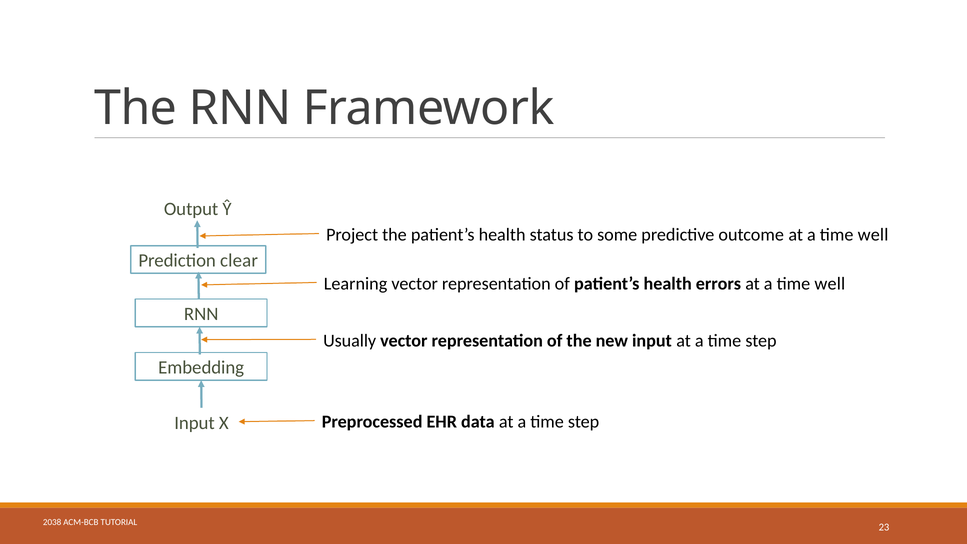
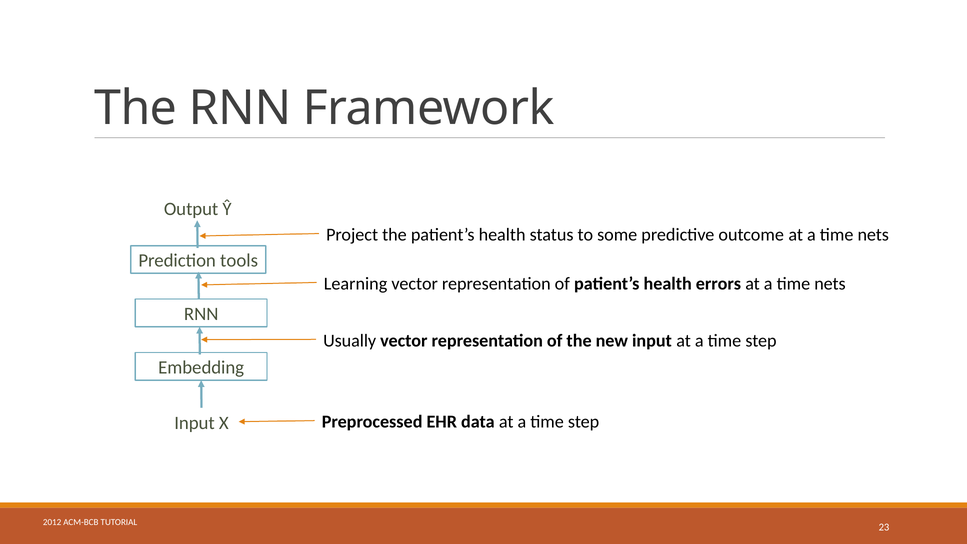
well: well -> nets (873, 235)
clear: clear -> tools (239, 261)
well: well -> nets (830, 284)
2038: 2038 -> 2012 (52, 522)
